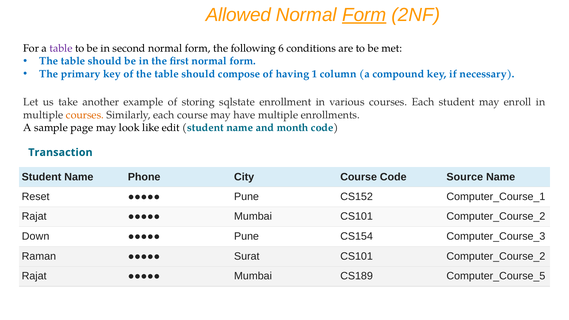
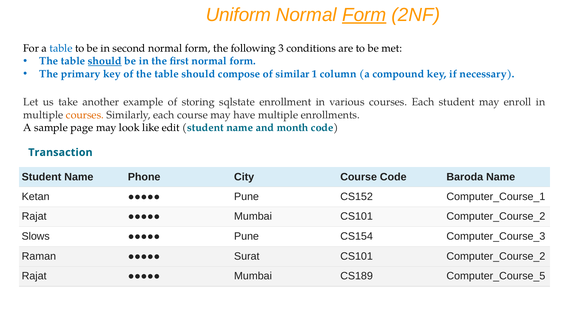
Allowed: Allowed -> Uniform (238, 15)
table colour: purple -> blue (61, 48)
6: 6 -> 3 (281, 48)
should underline: none -> present (105, 61)
having: having -> similar (293, 74)
Source: Source -> Baroda (465, 177)
Reset: Reset -> Ketan (36, 197)
Down: Down -> Slows (36, 236)
